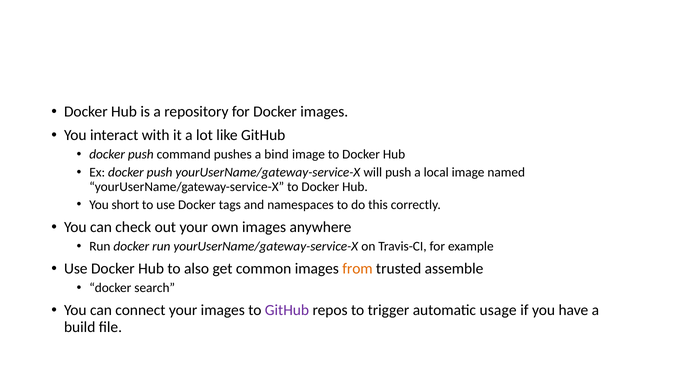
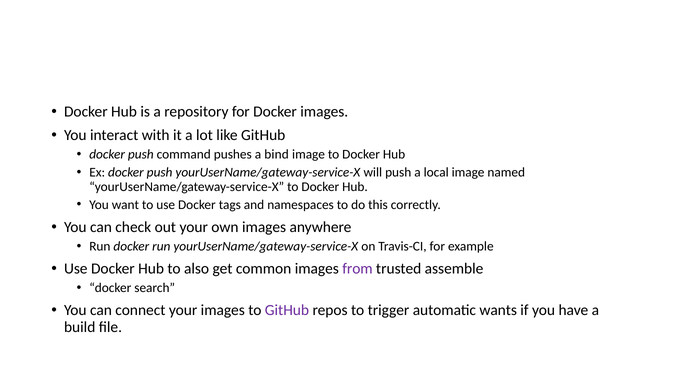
short: short -> want (125, 205)
from colour: orange -> purple (357, 269)
usage: usage -> wants (498, 310)
